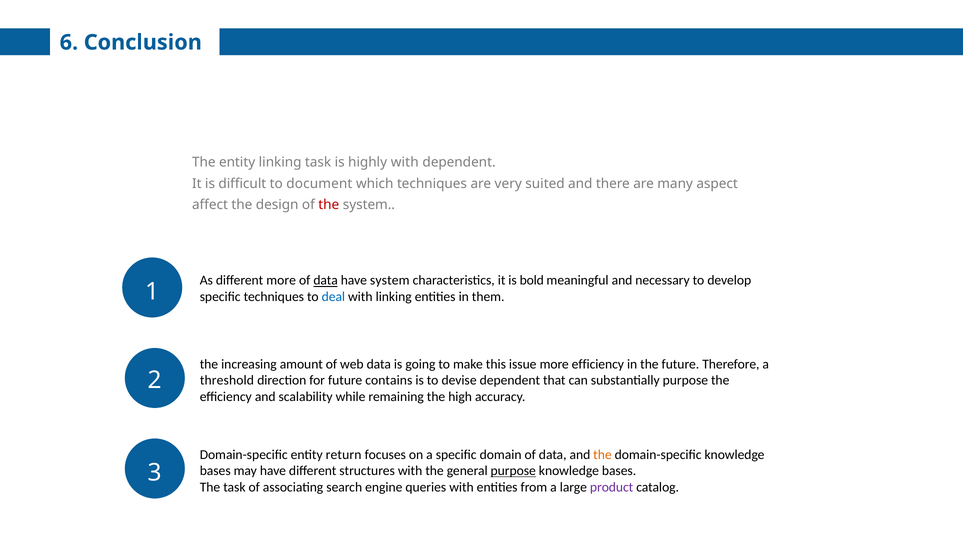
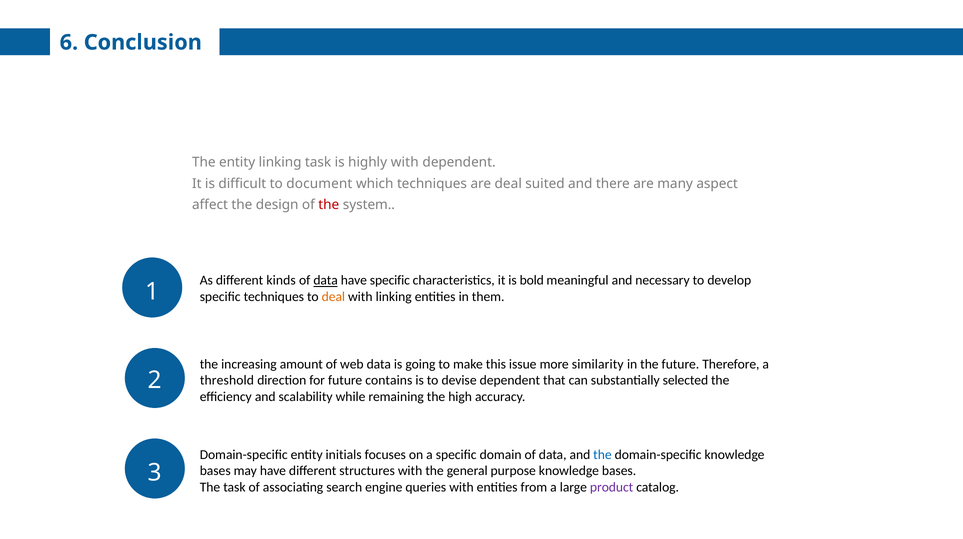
are very: very -> deal (508, 184)
different more: more -> kinds (281, 281)
have system: system -> specific (390, 281)
deal colour: blue -> orange (333, 297)
more efficiency: efficiency -> similarity (598, 364)
substantially purpose: purpose -> selected (685, 381)
return: return -> initials (344, 455)
the colour: orange -> blue (602, 455)
purpose underline: present -> none (513, 471)
